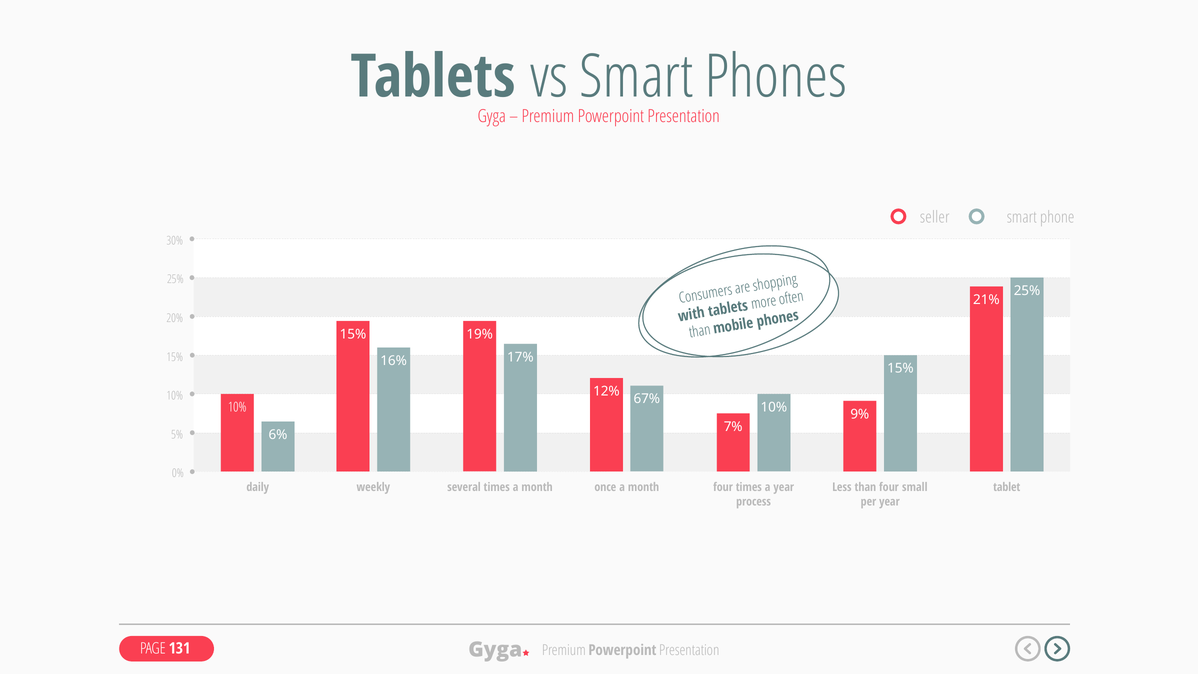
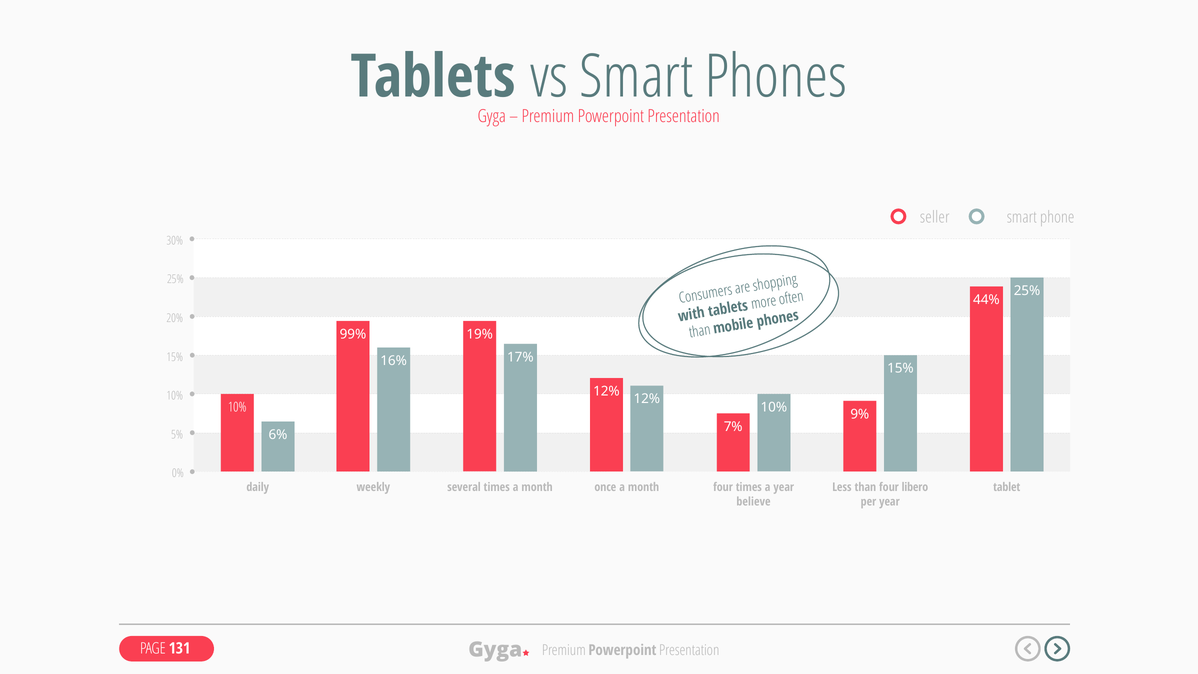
21%: 21% -> 44% (986, 300)
15%: 15% -> 99% (353, 334)
67%: 67% -> 12% (647, 399)
small: small -> libero (915, 487)
process: process -> believe (754, 502)
